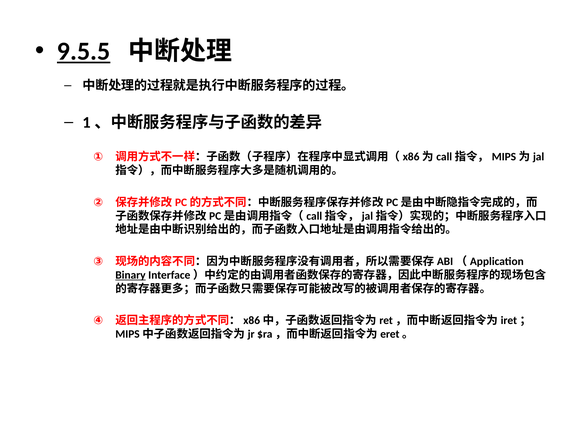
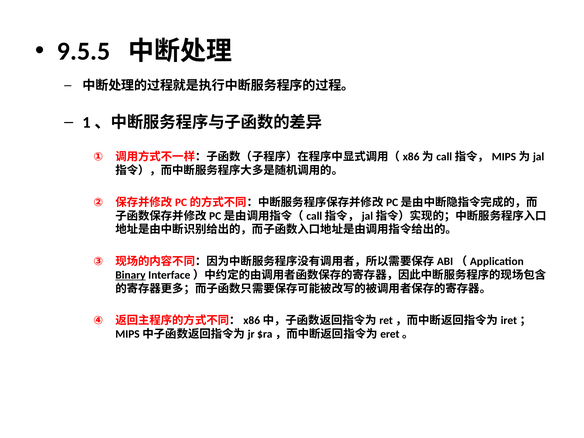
9.5.5 underline: present -> none (84, 51)
